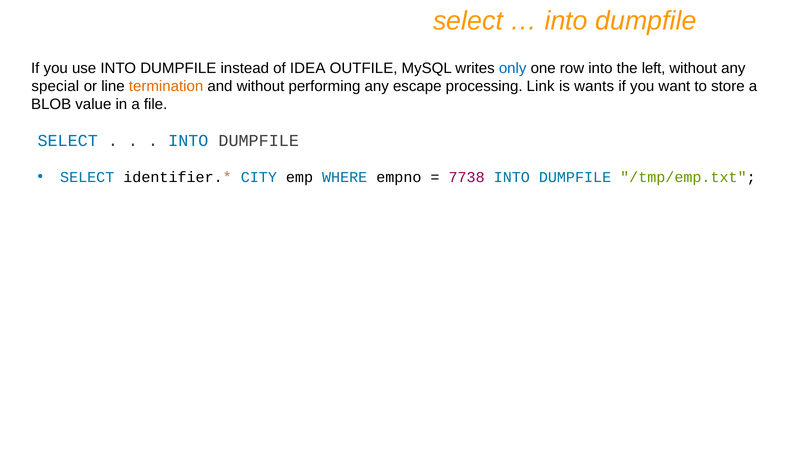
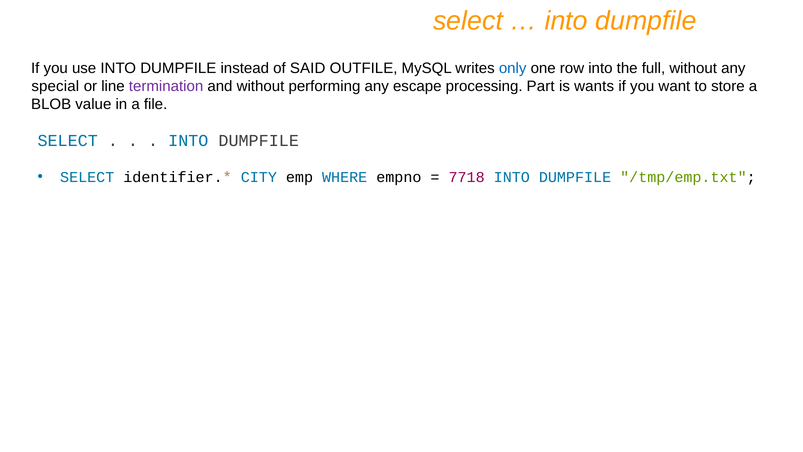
IDEA: IDEA -> SAID (308, 68)
left: left -> full (654, 68)
termination colour: orange -> purple (166, 86)
Link: Link -> Part (541, 86)
7738: 7738 -> 7718 (467, 177)
